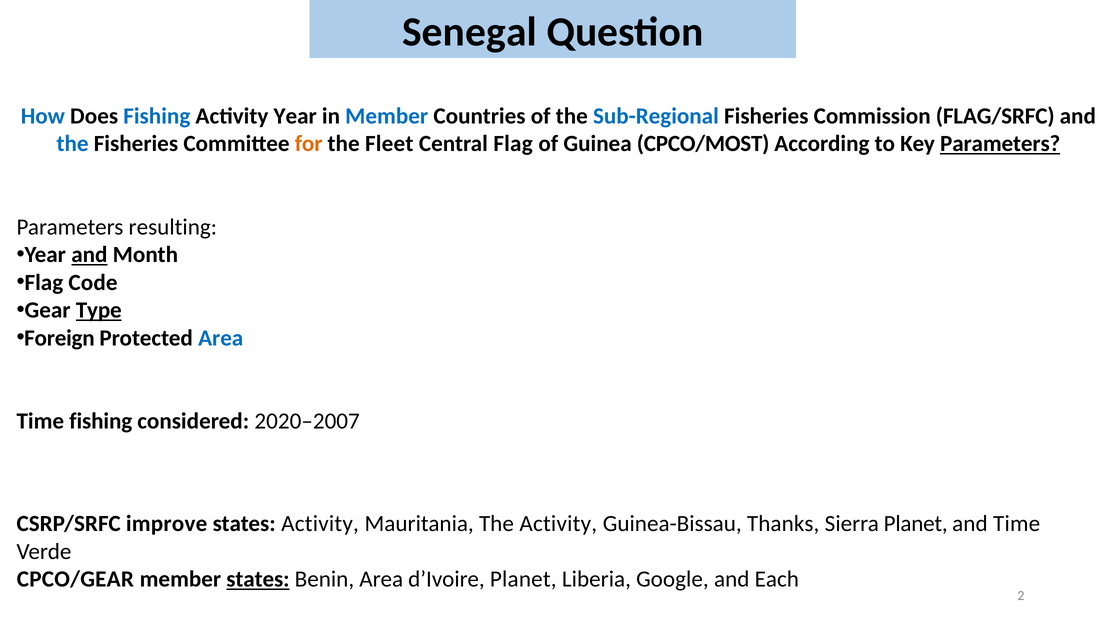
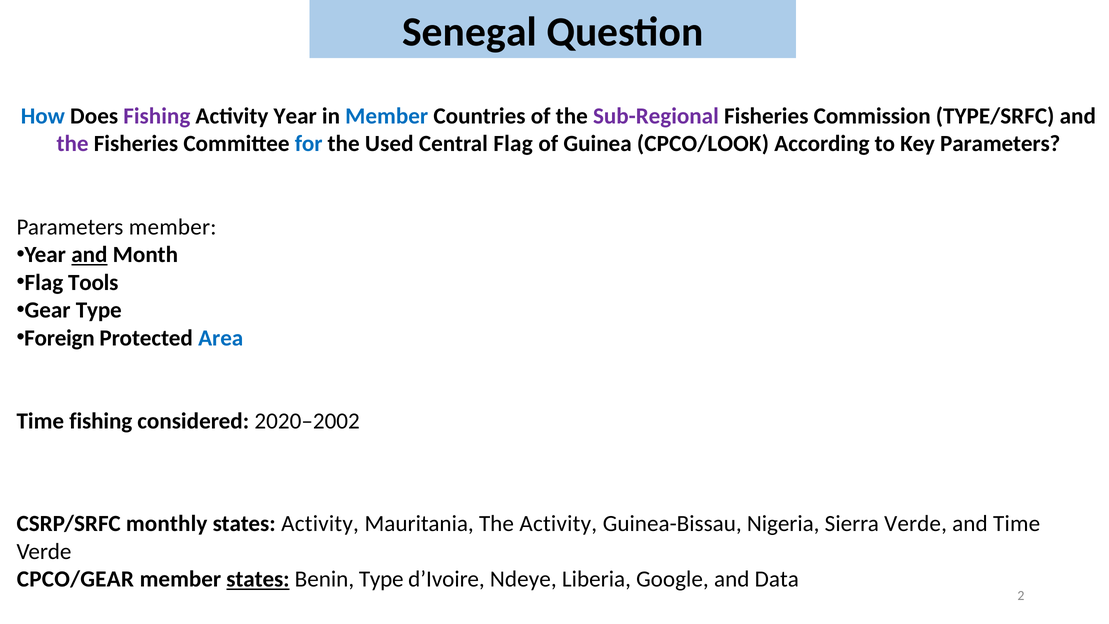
Fishing colour: blue -> purple (157, 116)
Sub-Regional colour: blue -> purple (656, 116)
FLAG/SRFC: FLAG/SRFC -> TYPE/SRFC (995, 116)
the colour: blue -> purple (73, 144)
for colour: orange -> blue (309, 144)
Fleet: Fleet -> Used (389, 144)
CPCO/MOST: CPCO/MOST -> CPCO/LOOK (703, 144)
Parameters underline: present -> none (1000, 144)
Parameters resulting: resulting -> member (173, 227)
Code: Code -> Tools (93, 282)
Type underline: present -> none (99, 310)
2020–2007: 2020–2007 -> 2020–2002 (307, 421)
improve: improve -> monthly (167, 524)
Thanks: Thanks -> Nigeria (783, 524)
Sierra Planet: Planet -> Verde (916, 524)
Benin Area: Area -> Type (381, 579)
d’Ivoire Planet: Planet -> Ndeye (523, 579)
Each: Each -> Data (777, 579)
